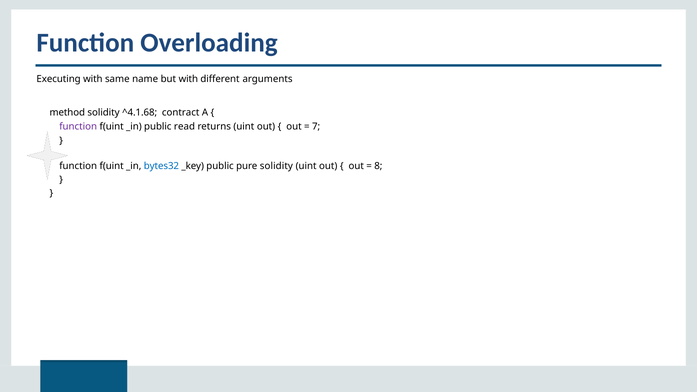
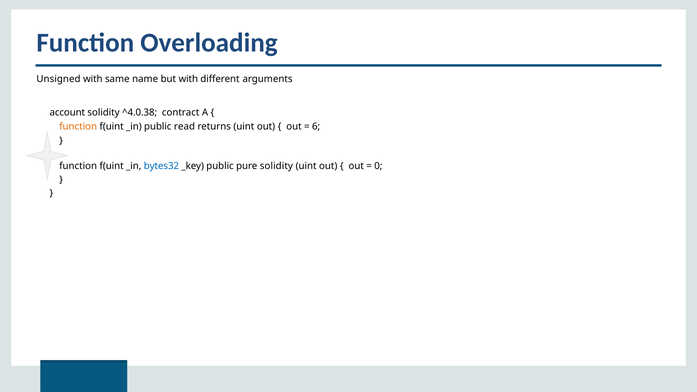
Executing: Executing -> Unsigned (59, 79)
method: method -> account (67, 113)
^4.1.68: ^4.1.68 -> ^4.0.38 (140, 113)
function colour: purple -> orange (78, 127)
7: 7 -> 6 (316, 127)
8: 8 -> 0 (378, 166)
